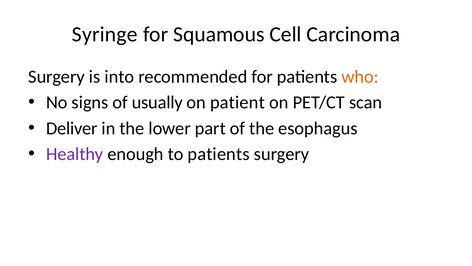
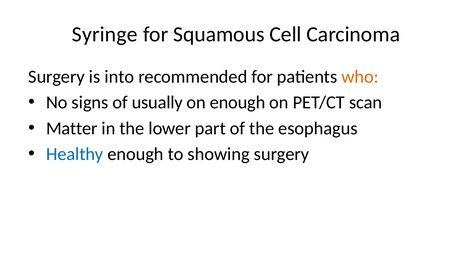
on patient: patient -> enough (238, 102)
Deliver: Deliver -> Matter (72, 128)
Healthy colour: purple -> blue (75, 154)
to patients: patients -> showing (219, 154)
